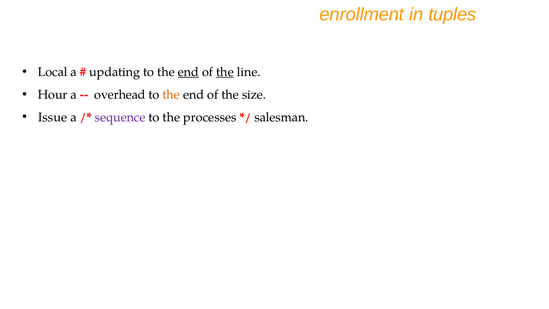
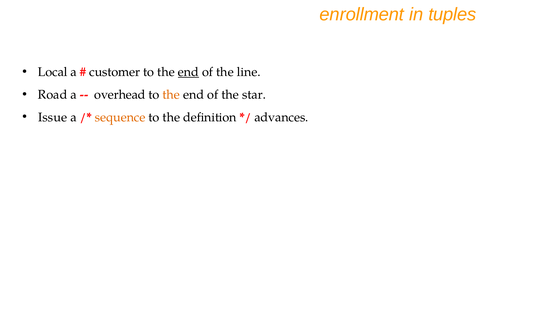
updating: updating -> customer (115, 72)
the underline: present -> none (225, 72)
Hour: Hour -> Road (53, 94)
size: size -> star (254, 94)
sequence colour: purple -> orange (120, 117)
processes: processes -> definition (210, 117)
salesman: salesman -> advances (281, 117)
